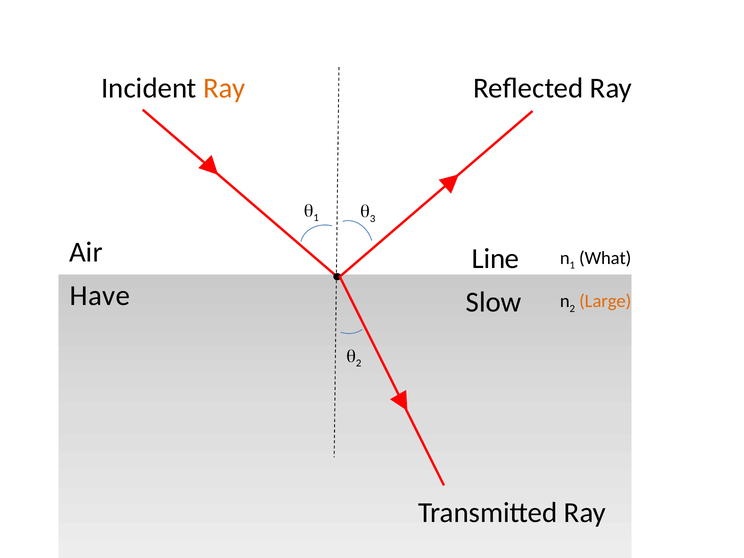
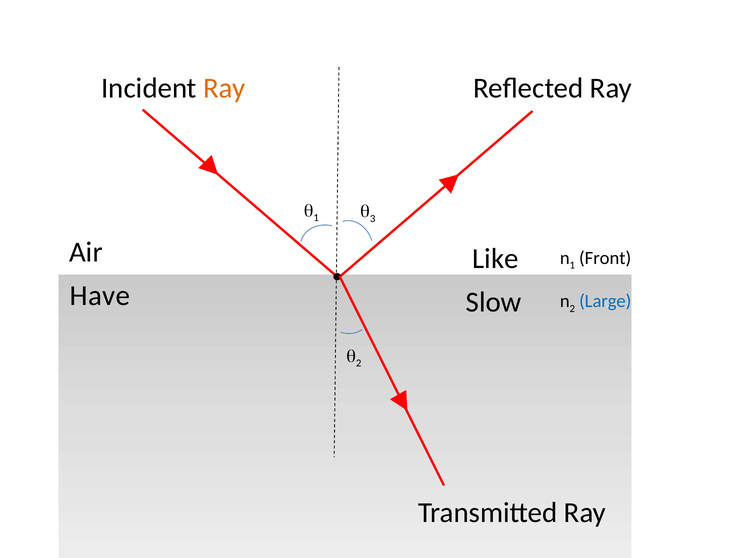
Line: Line -> Like (495, 259)
What: What -> Front (605, 258)
Large colour: orange -> blue (605, 301)
